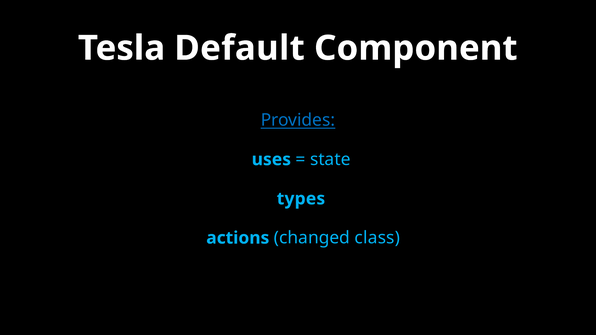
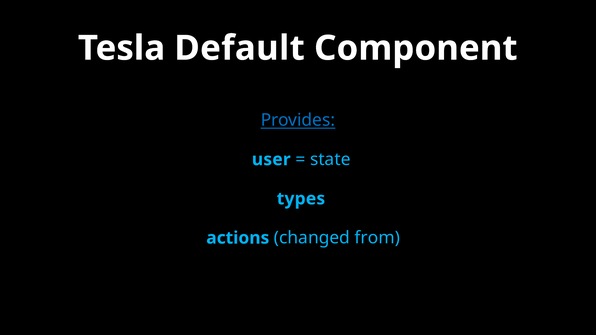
uses: uses -> user (271, 160)
class: class -> from (377, 238)
